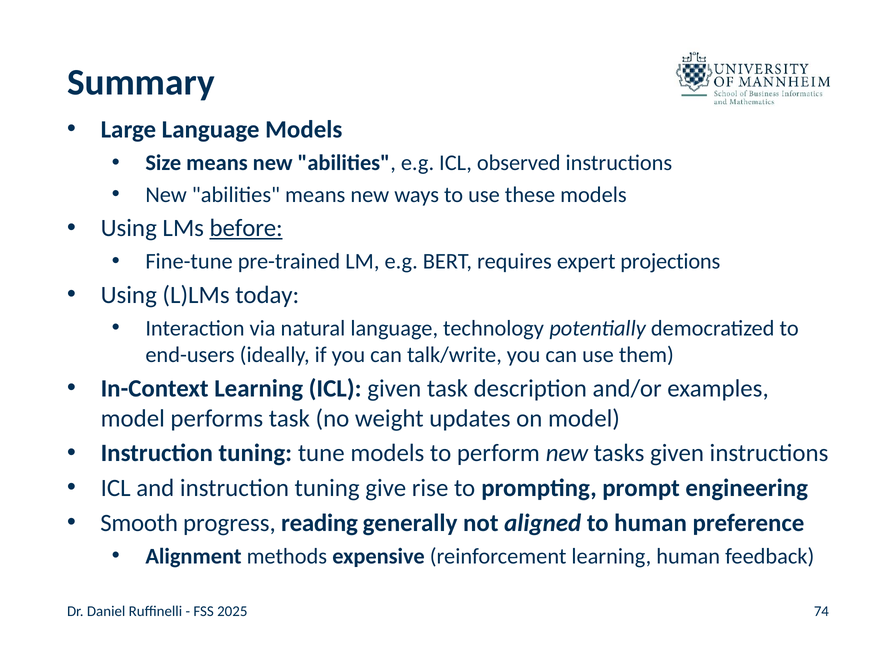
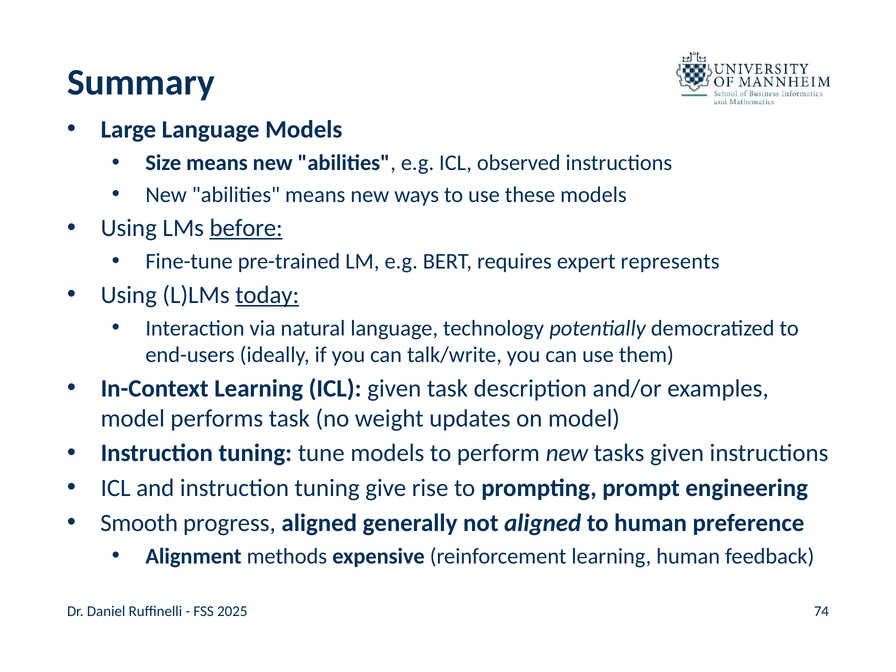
projections: projections -> represents (670, 261)
today underline: none -> present (267, 295)
progress reading: reading -> aligned (319, 523)
